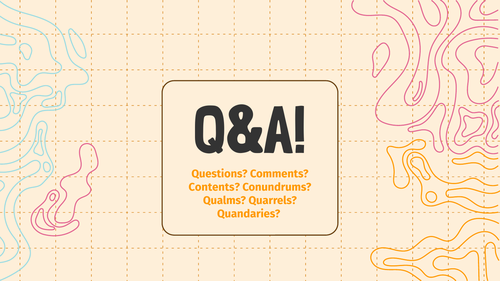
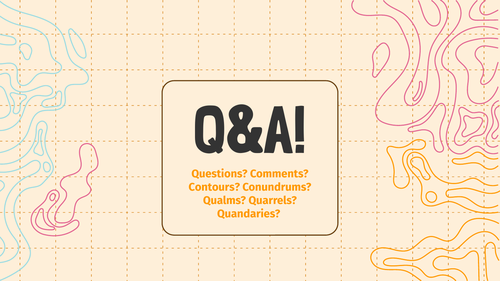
Contents: Contents -> Contours (214, 187)
